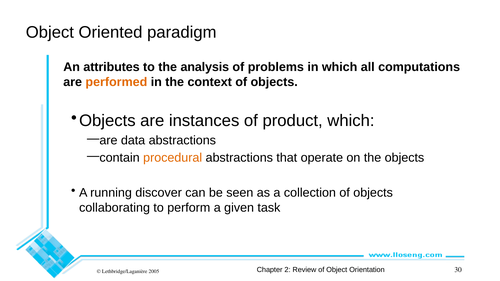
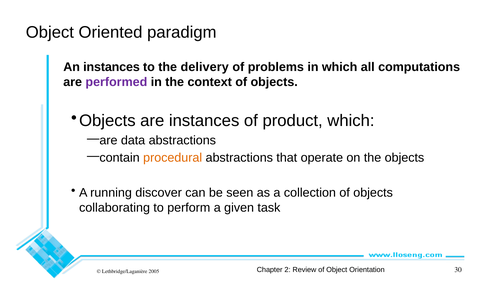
An attributes: attributes -> instances (112, 67)
analysis: analysis -> delivery (205, 67)
performed colour: orange -> purple (116, 82)
